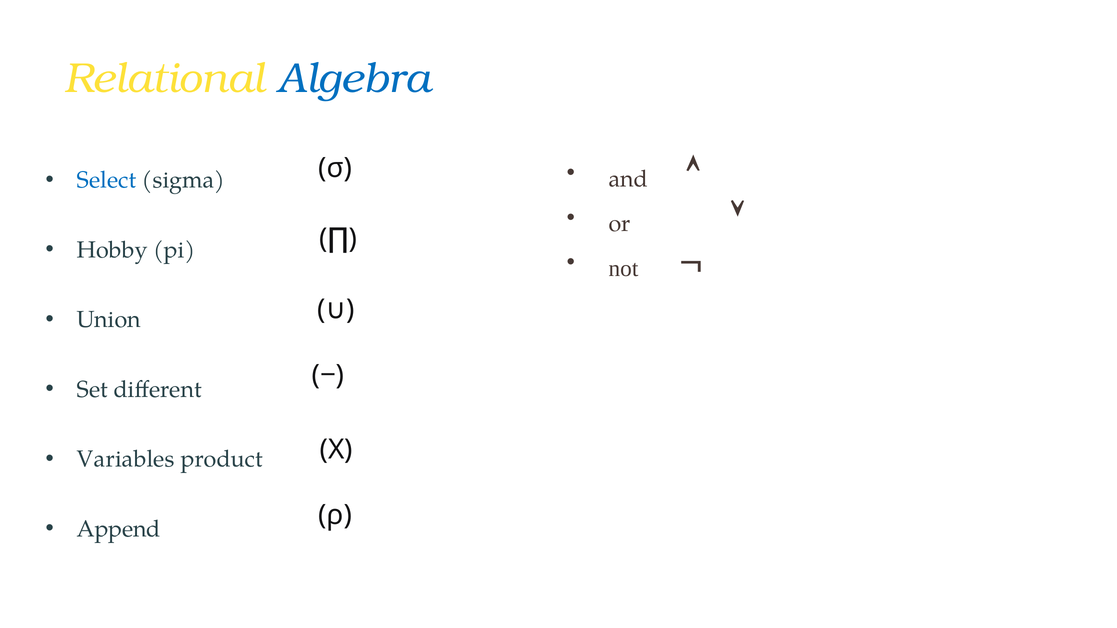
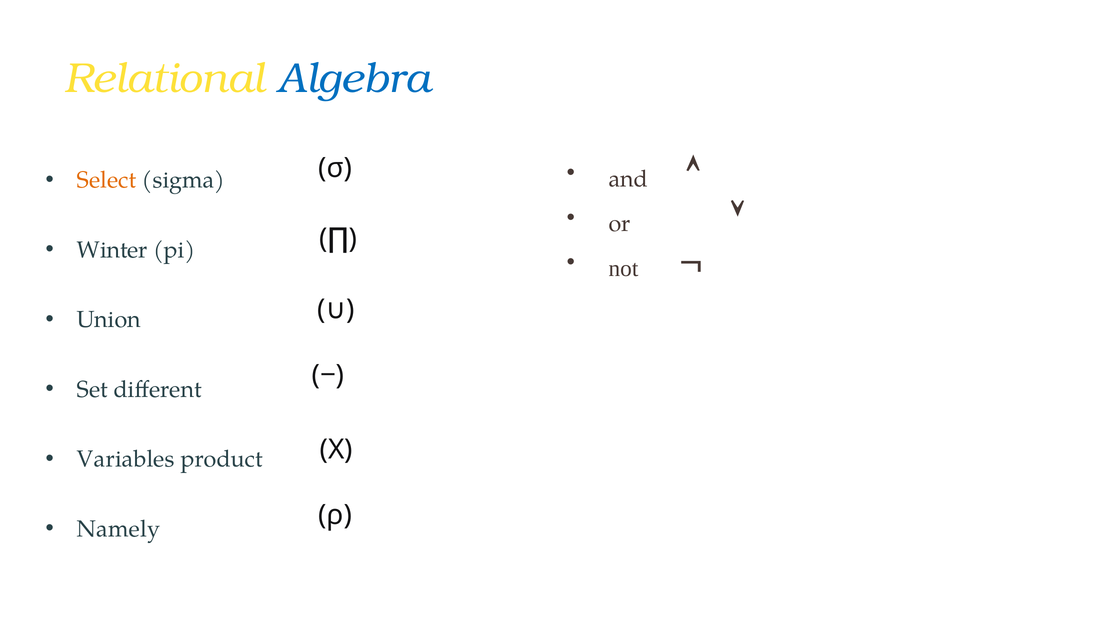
Select colour: blue -> orange (107, 180)
Hobby: Hobby -> Winter (112, 250)
Append: Append -> Namely (118, 529)
